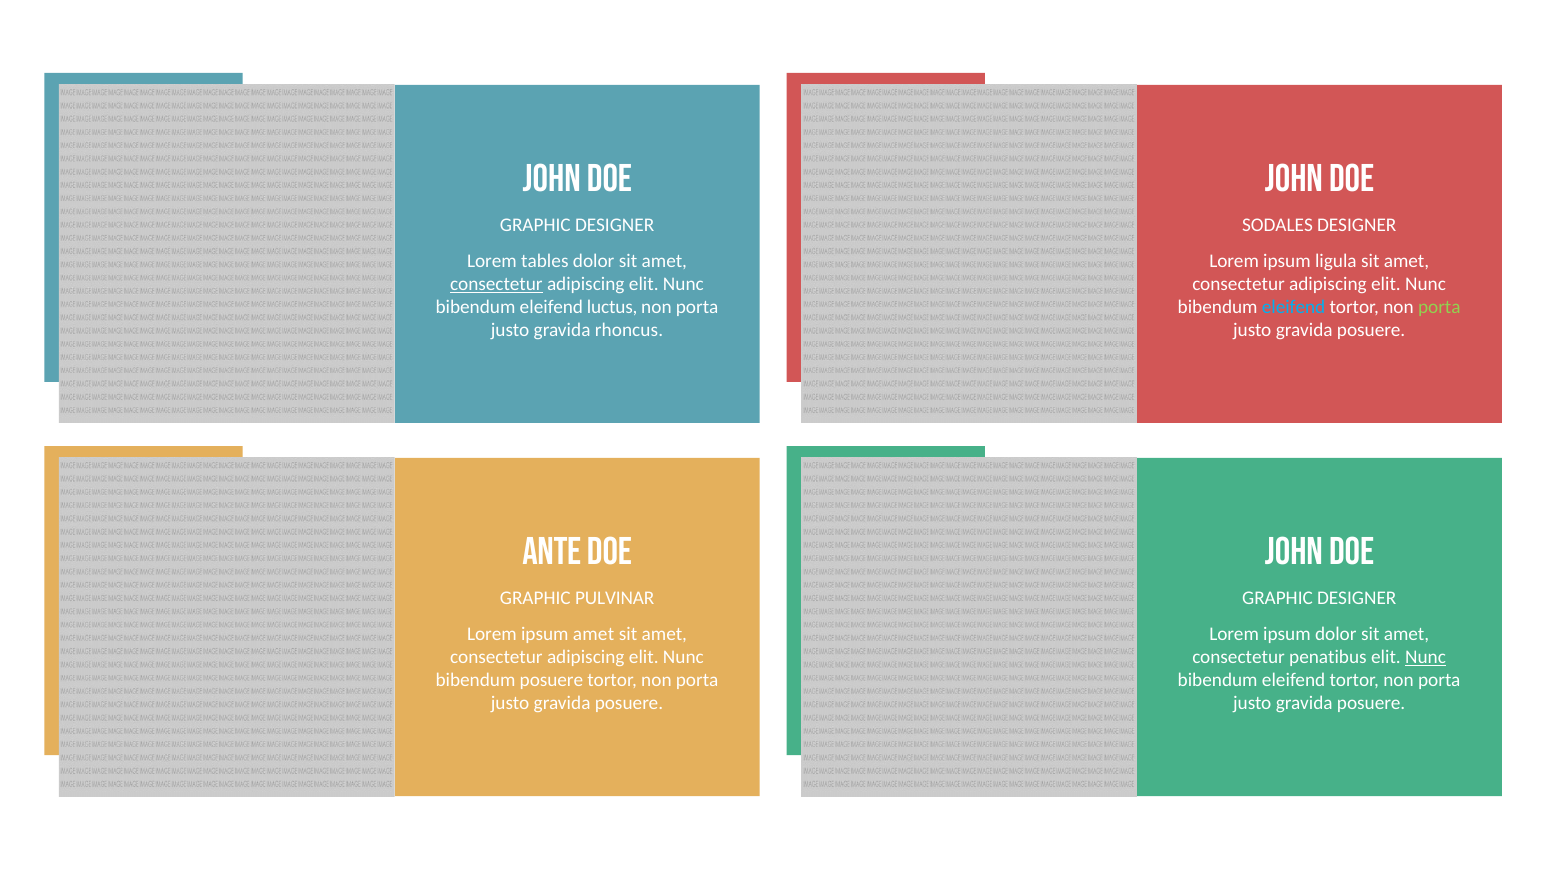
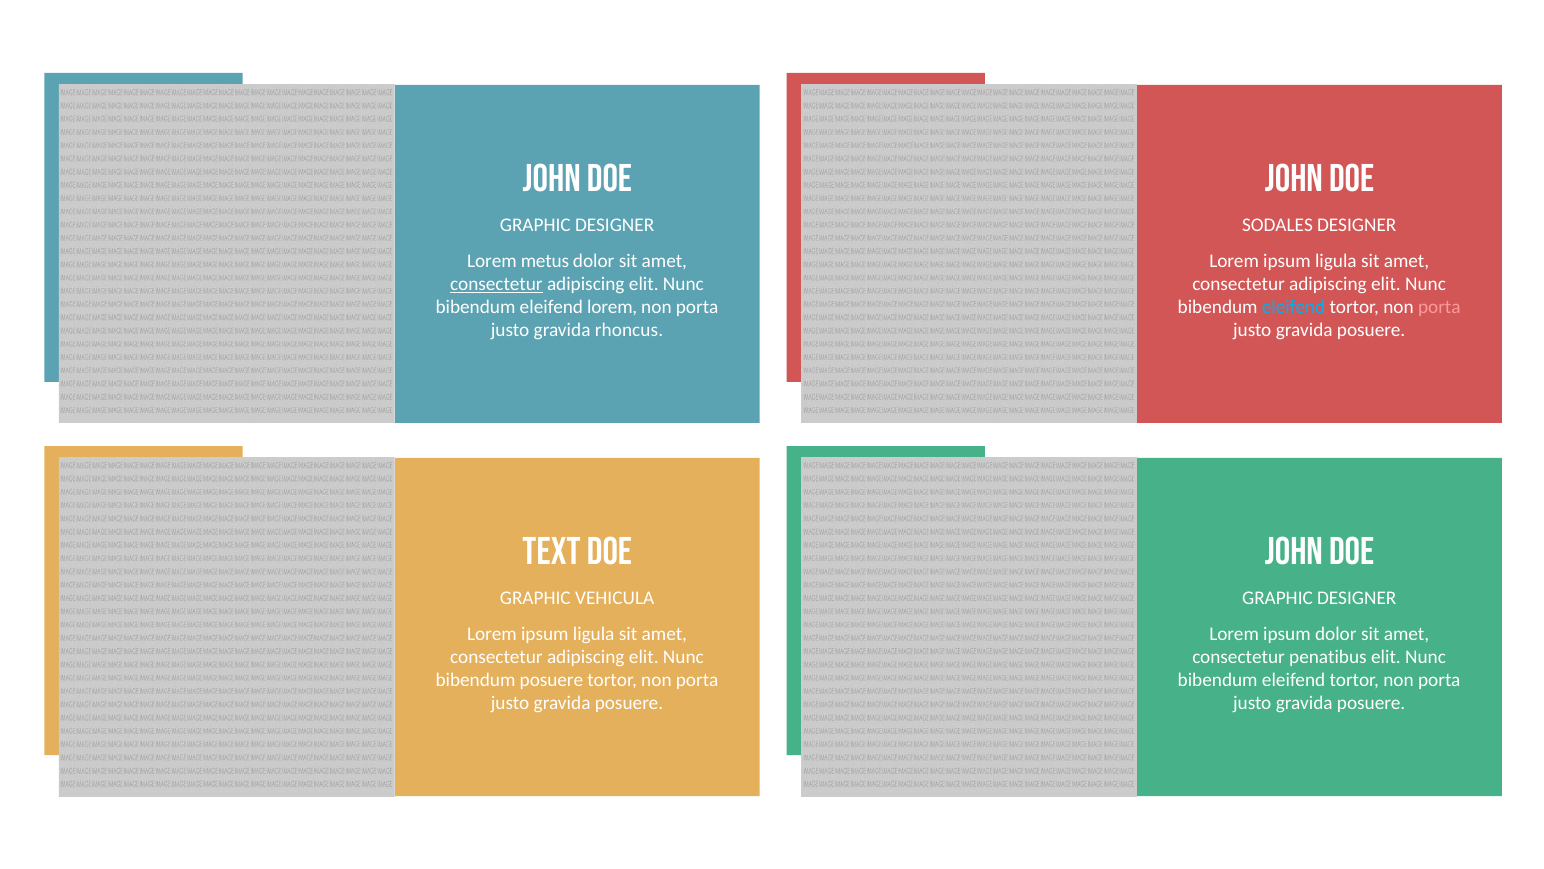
tables: tables -> metus (545, 261)
eleifend luctus: luctus -> lorem (612, 307)
porta colour: light green -> pink (1439, 307)
ANTE: ANTE -> TEXT (552, 551)
PULVINAR: PULVINAR -> VEHICULA (615, 598)
amet: amet -> ligula (594, 634)
Nunc underline: present -> none (1426, 657)
